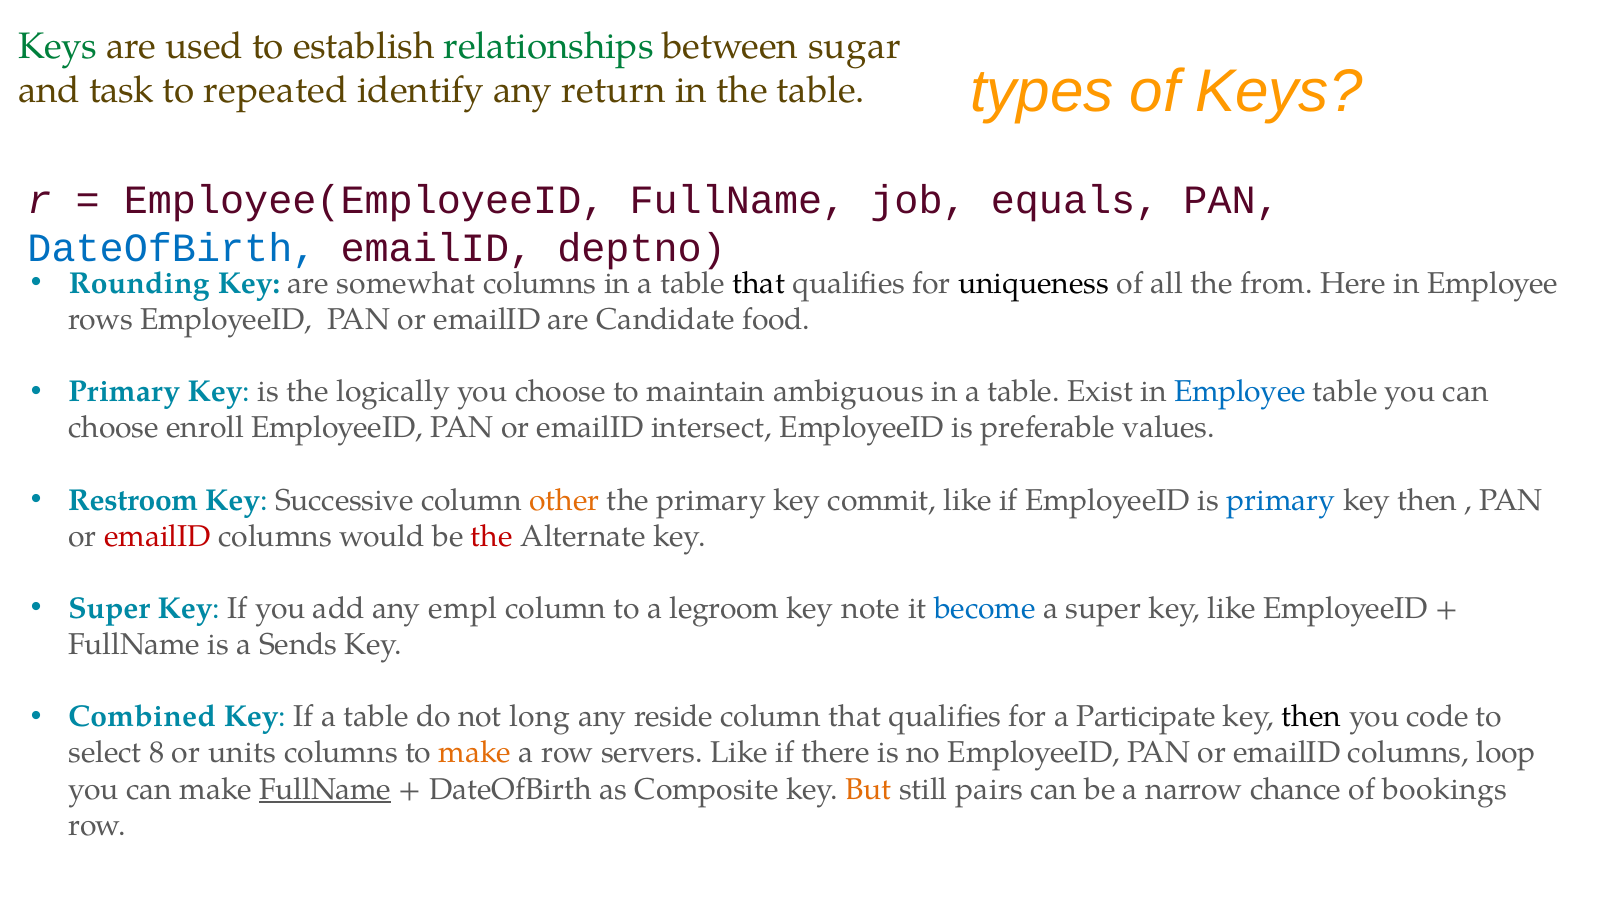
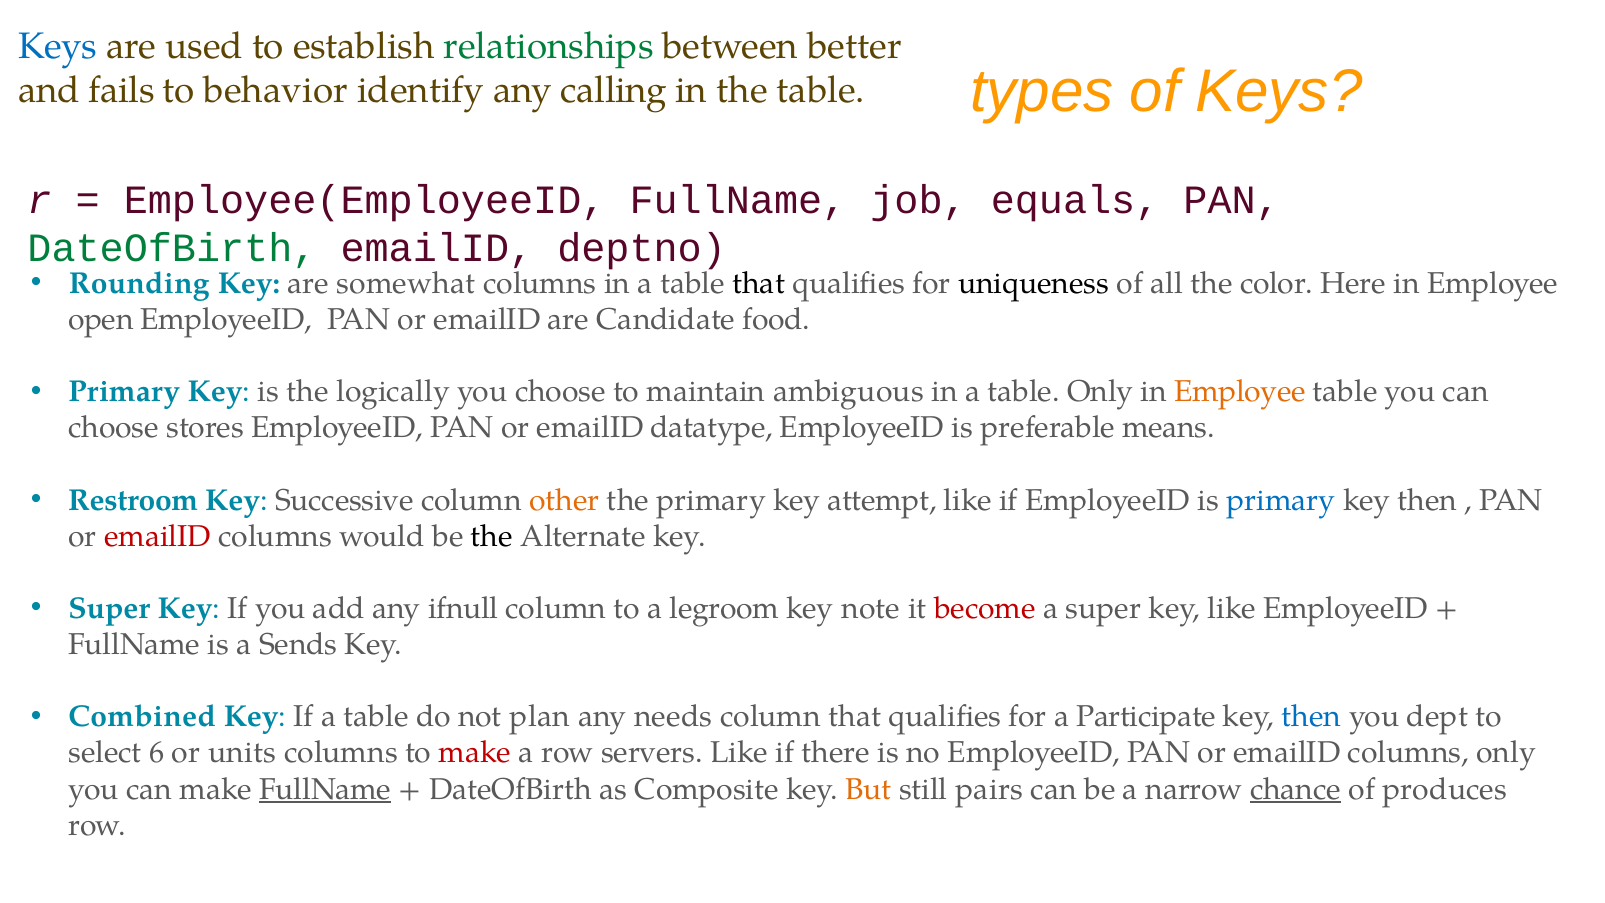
Keys colour: green -> blue (58, 46)
sugar: sugar -> better (854, 46)
task: task -> fails (122, 90)
repeated: repeated -> behavior (276, 90)
return: return -> calling (614, 90)
DateOfBirth colour: blue -> green (172, 248)
from: from -> color (1277, 283)
rows: rows -> open (101, 319)
table Exist: Exist -> Only (1100, 392)
Employee colour: blue -> orange (1240, 392)
enroll: enroll -> stores (205, 428)
intersect: intersect -> datatype (712, 428)
values: values -> means (1169, 428)
commit: commit -> attempt (882, 500)
the colour: red -> black (492, 536)
empl: empl -> ifnull (463, 608)
become colour: blue -> red (985, 608)
long: long -> plan (540, 717)
reside: reside -> needs (673, 717)
then colour: black -> blue (1312, 717)
code: code -> dept (1437, 717)
8: 8 -> 6 (157, 753)
make colour: orange -> red (475, 753)
columns loop: loop -> only (1506, 753)
chance underline: none -> present (1296, 789)
bookings: bookings -> produces (1445, 789)
